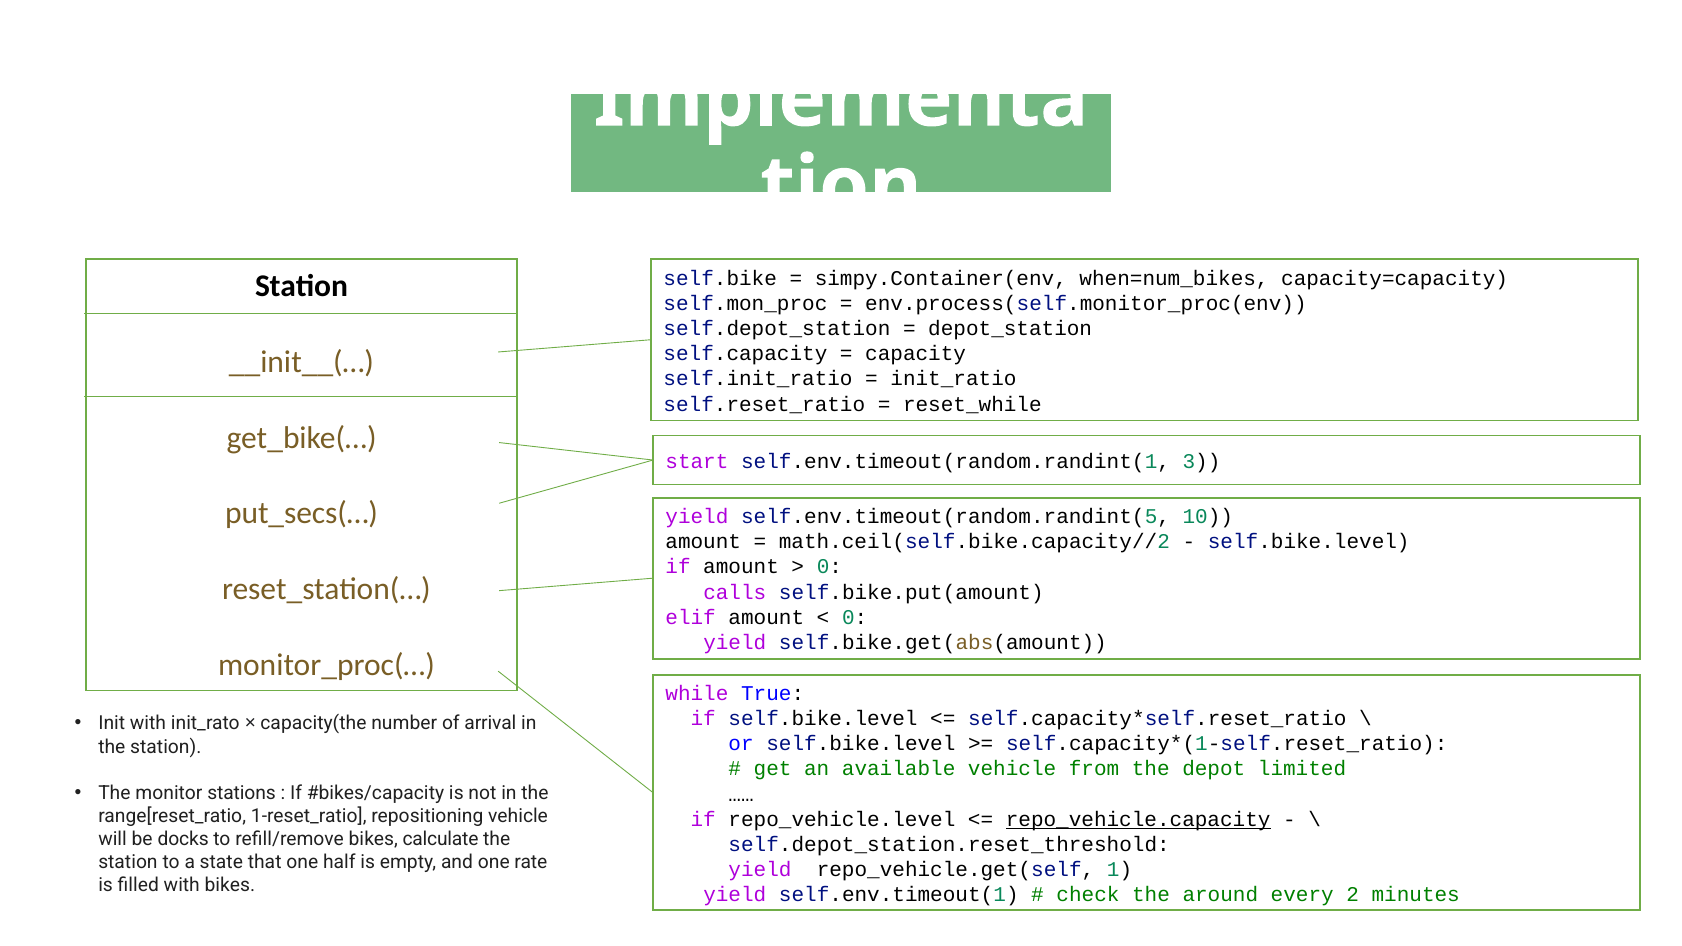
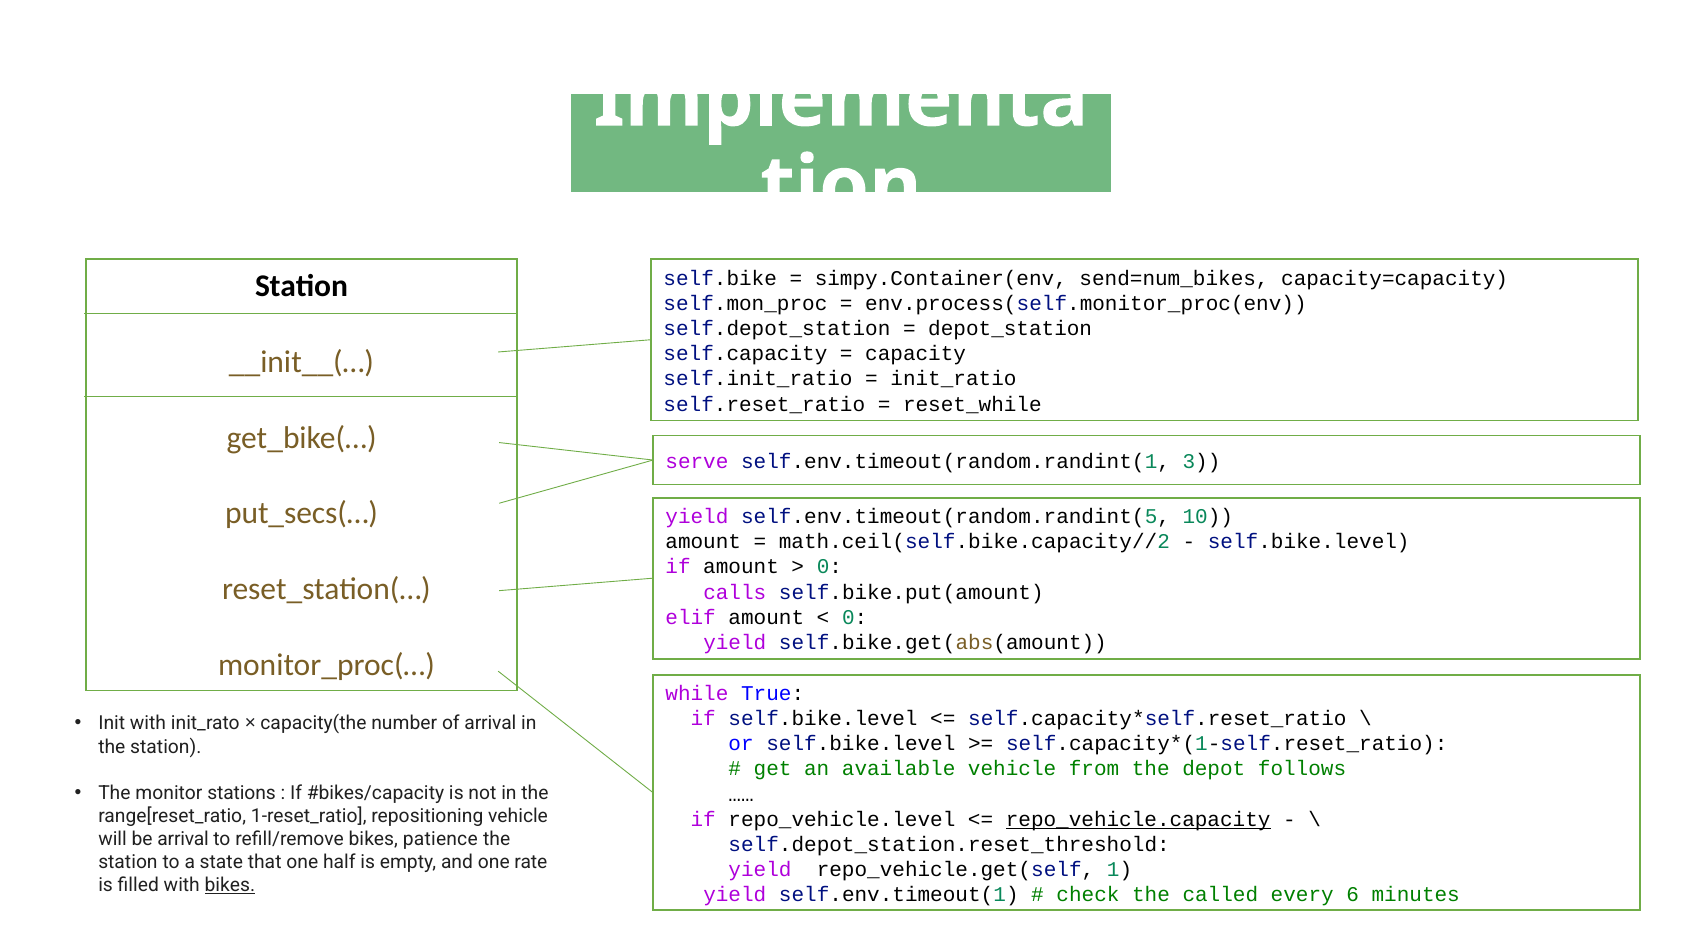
when=num_bikes: when=num_bikes -> send=num_bikes (1174, 278)
start: start -> serve (697, 462)
limited: limited -> follows (1302, 769)
be docks: docks -> arrival (183, 839)
calculate: calculate -> patience (440, 839)
bikes underline: none -> present (230, 886)
around: around -> called (1220, 895)
2: 2 -> 6 (1353, 895)
